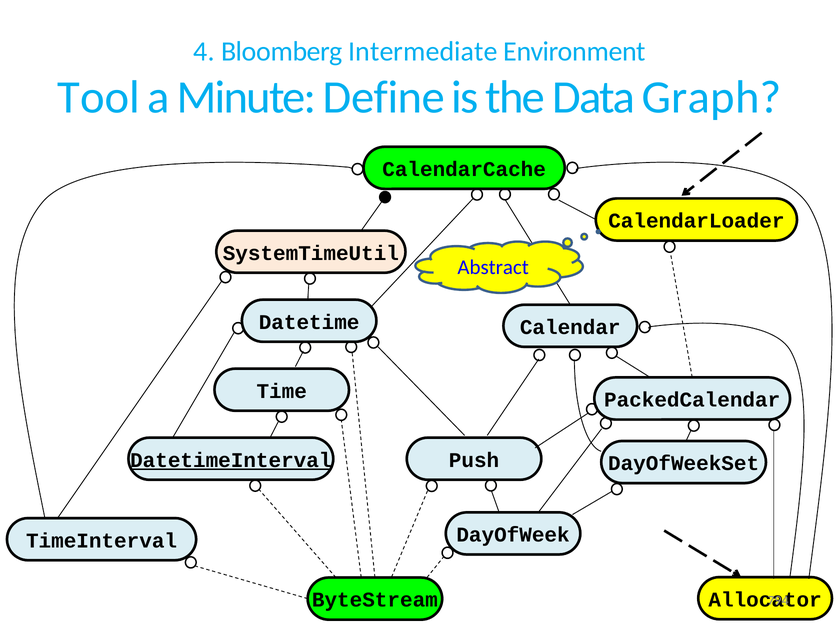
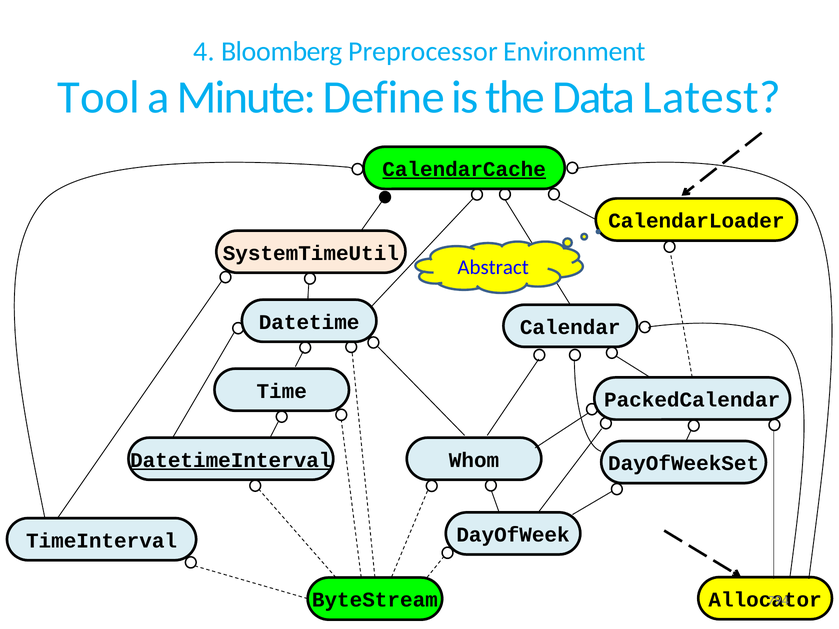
Intermediate: Intermediate -> Preprocessor (423, 52)
Graph: Graph -> Latest (712, 98)
CalendarCache underline: none -> present (464, 169)
Push: Push -> Whom (474, 460)
